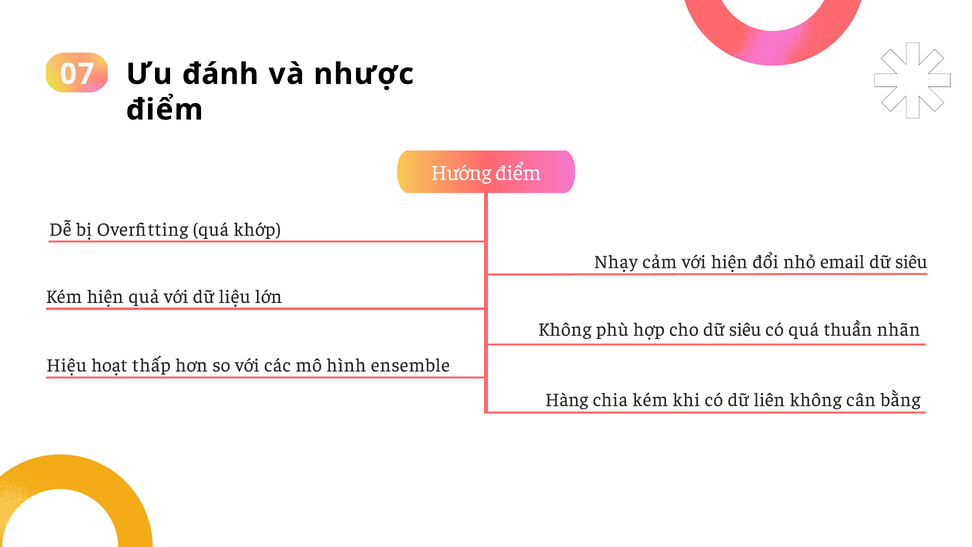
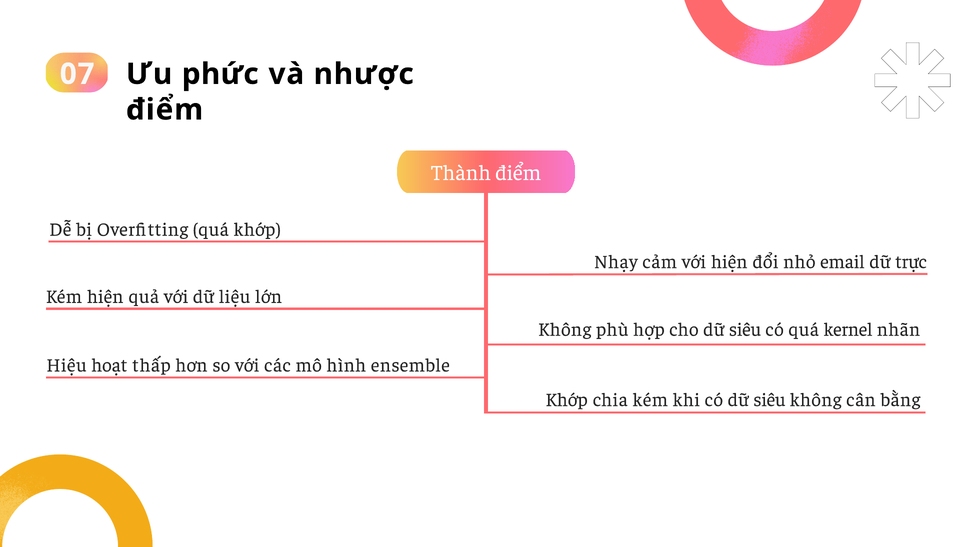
đánh: đánh -> phức (220, 74)
Hướng: Hướng -> Thành (461, 173)
siêu: siêu -> trực (911, 262)
thuần: thuần -> kernel (848, 329)
Hàng: Hàng -> Khớp (567, 400)
có dữ liên: liên -> siêu (769, 400)
